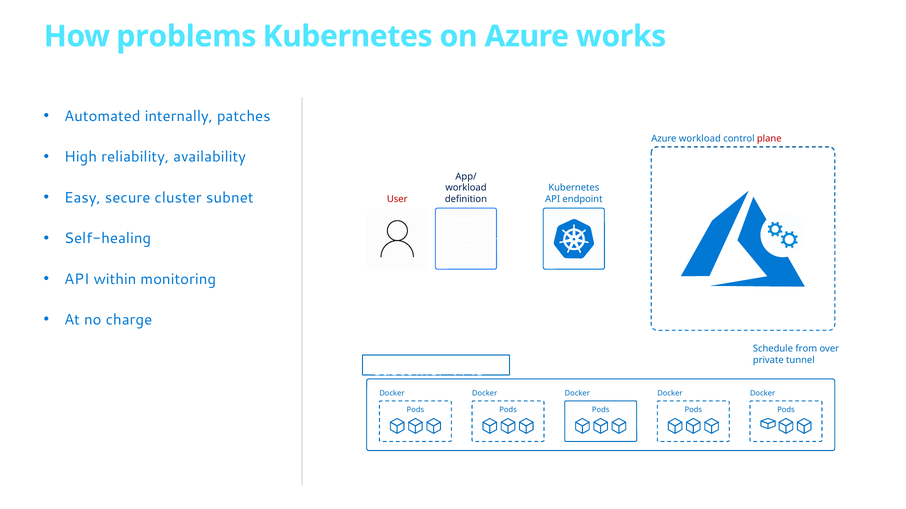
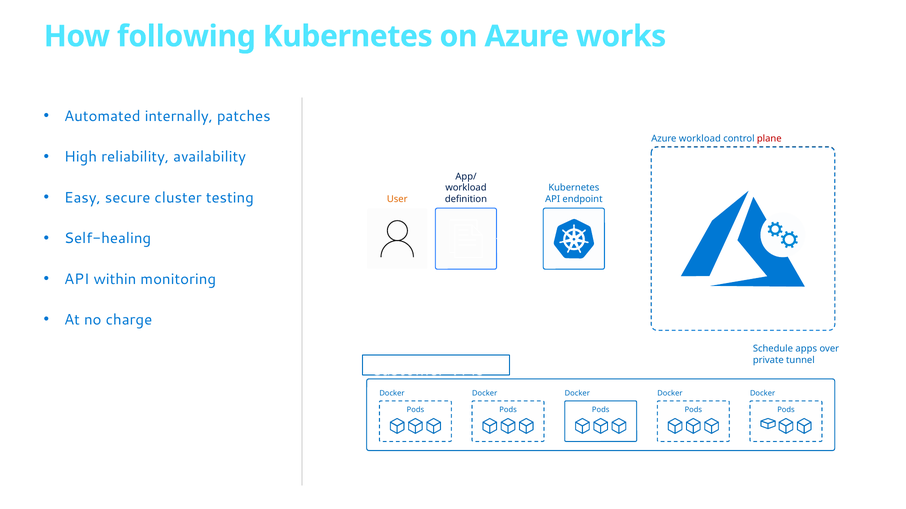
problems: problems -> following (186, 36)
subnet: subnet -> testing (230, 198)
User colour: red -> orange (397, 199)
from: from -> apps (806, 349)
